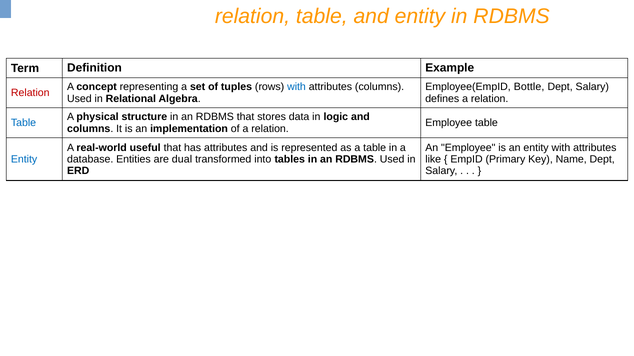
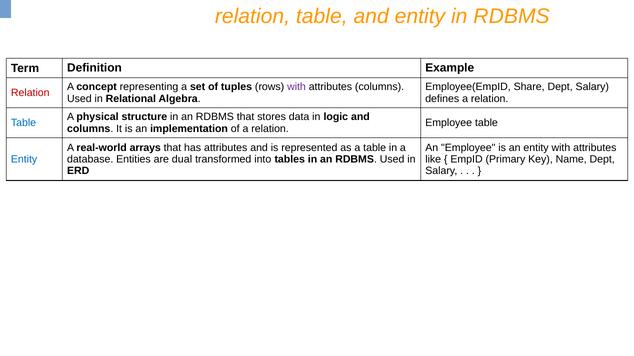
with colour: blue -> purple (297, 87)
Bottle: Bottle -> Share (529, 87)
useful: useful -> arrays (145, 148)
